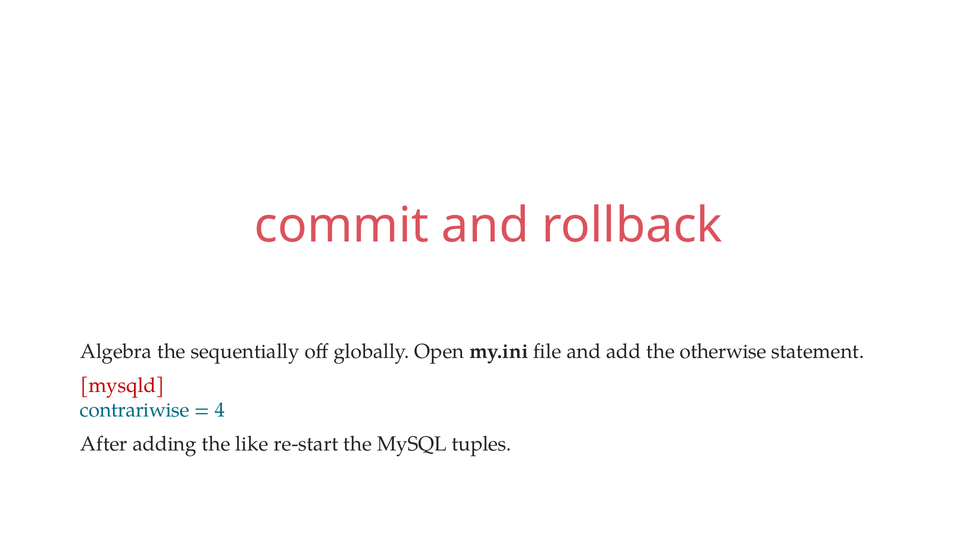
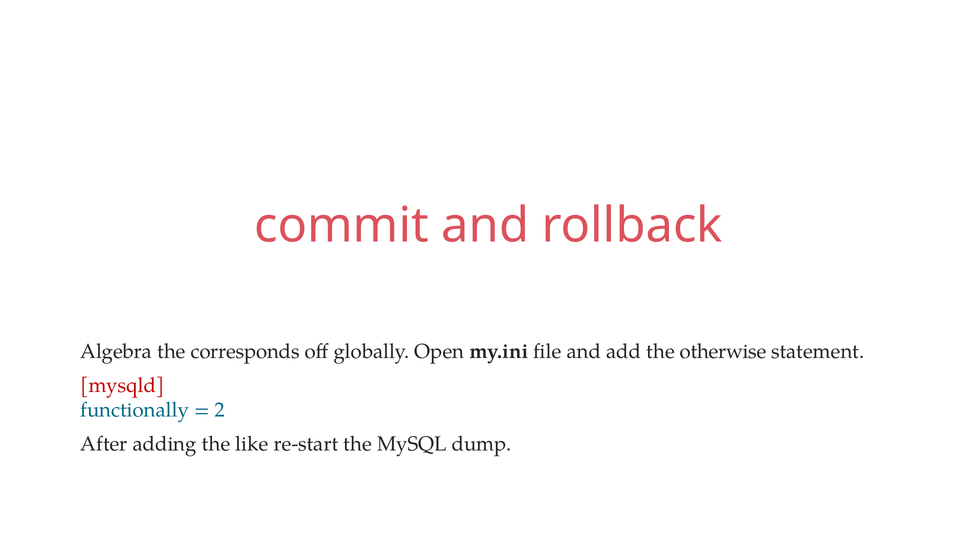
sequentially: sequentially -> corresponds (245, 351)
contrariwise: contrariwise -> functionally (135, 410)
4: 4 -> 2 (220, 410)
tuples: tuples -> dump (482, 444)
